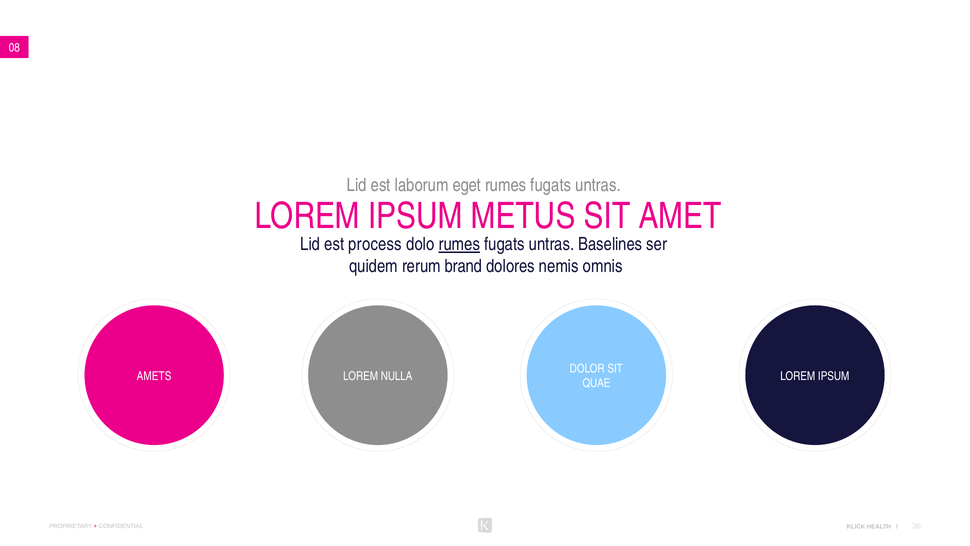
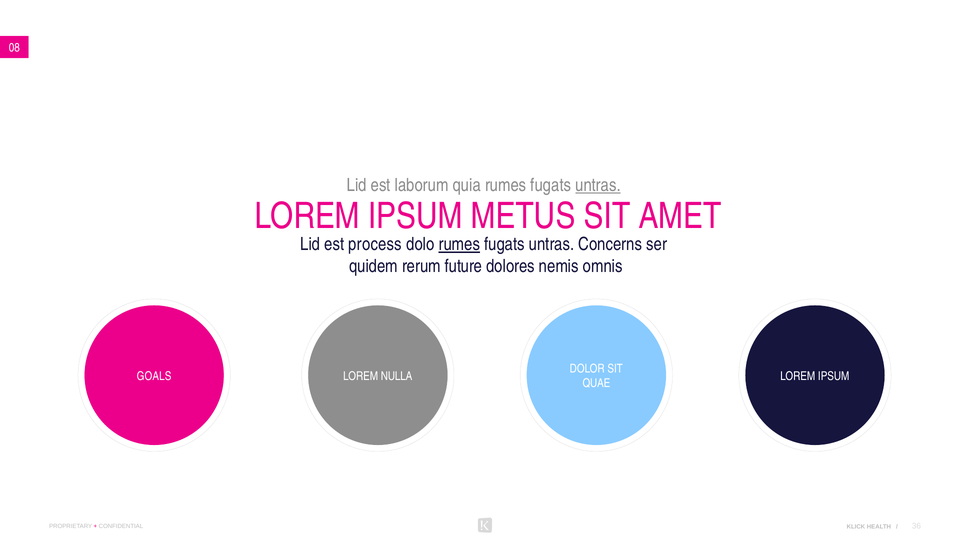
eget: eget -> quia (467, 185)
untras underline: none -> present (598, 185)
Baselines: Baselines -> Concerns (610, 244)
brand: brand -> future (464, 266)
AMETS: AMETS -> GOALS (154, 376)
